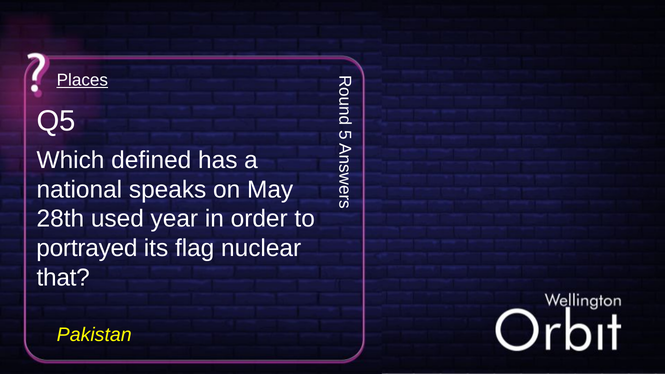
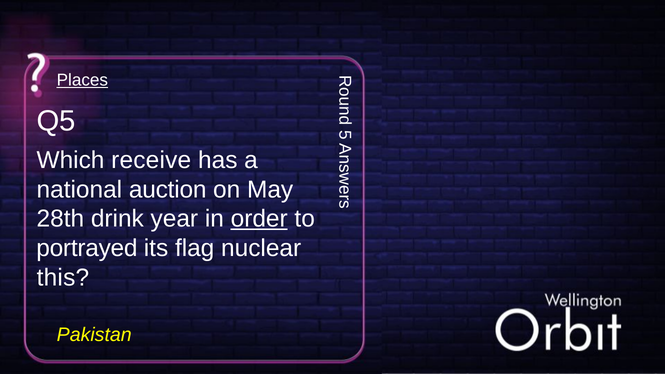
defined: defined -> receive (151, 160)
speaks: speaks -> auction (168, 190)
used: used -> drink (117, 219)
order underline: none -> present (259, 219)
that: that -> this (63, 278)
